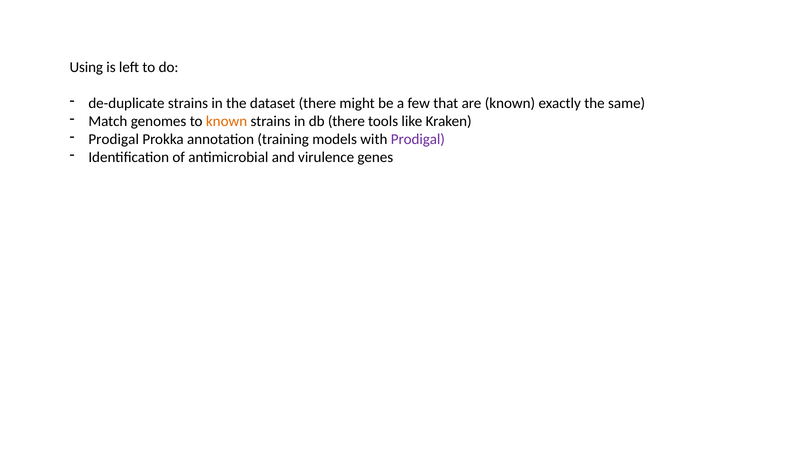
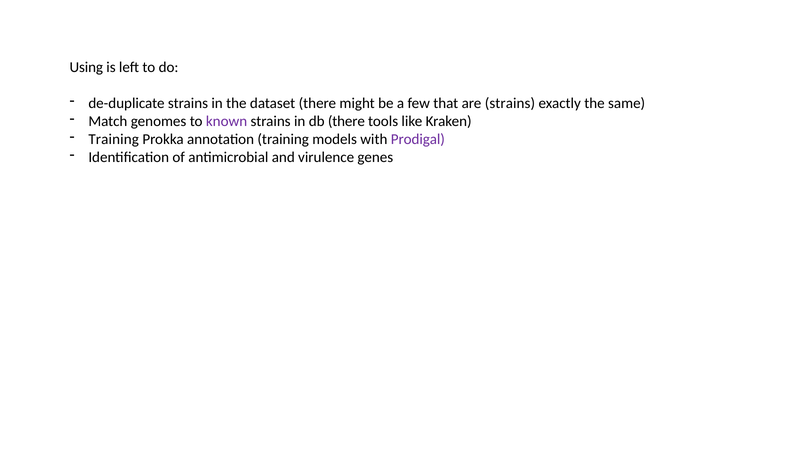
are known: known -> strains (510, 103)
known colour: orange -> purple (227, 121)
Prodigal: Prodigal -> Training (114, 139)
